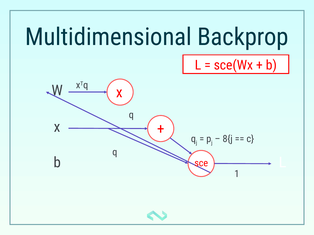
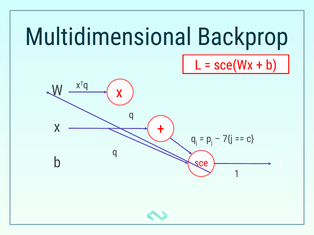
8{j: 8{j -> 7{j (228, 139)
